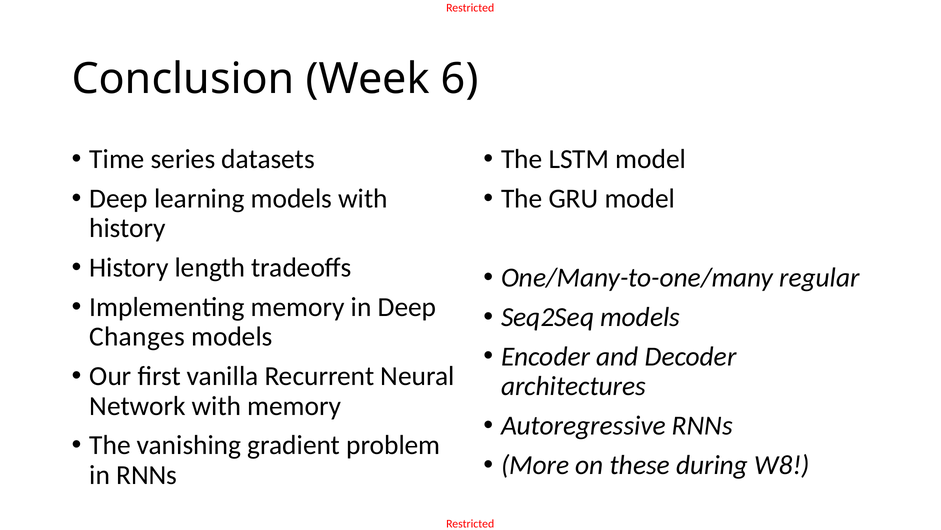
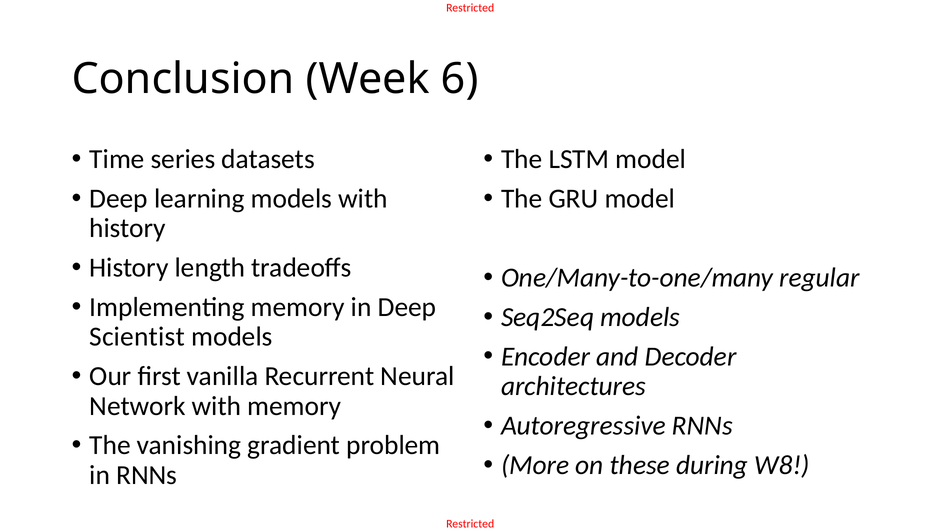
Changes: Changes -> Scientist (137, 336)
